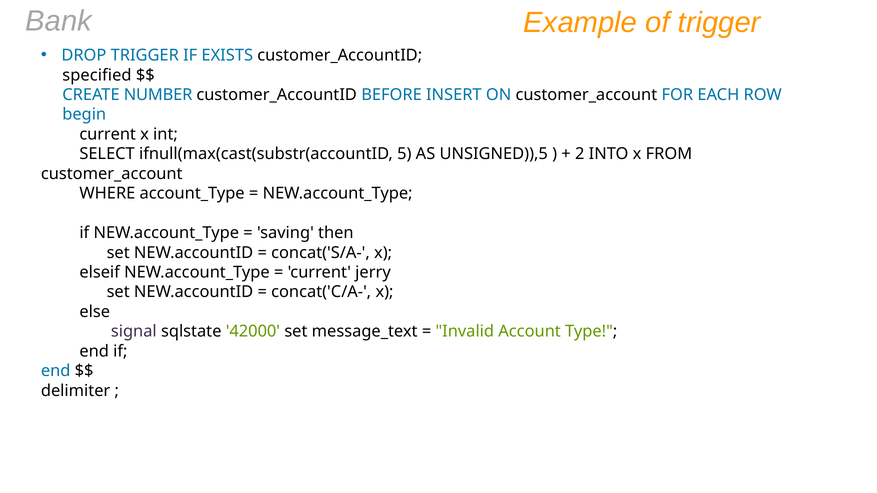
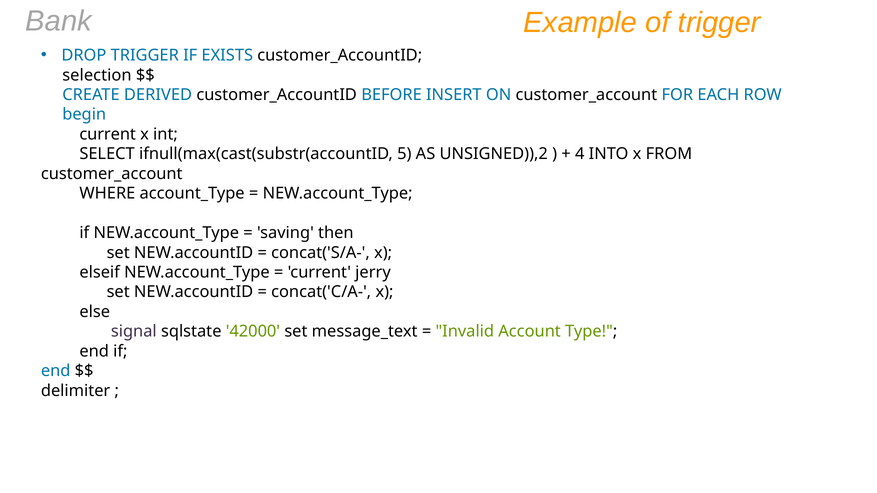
specified: specified -> selection (97, 75)
NUMBER: NUMBER -> DERIVED (158, 95)
UNSIGNED)),5: UNSIGNED)),5 -> UNSIGNED)),2 (494, 154)
2: 2 -> 4 (580, 154)
